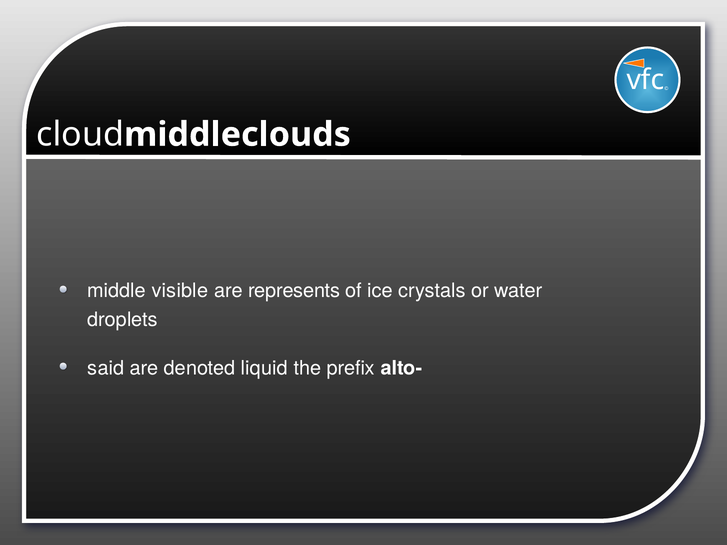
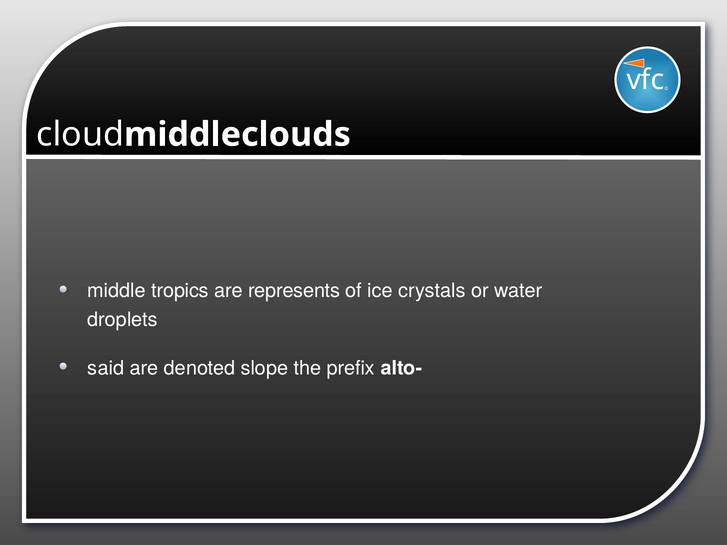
visible: visible -> tropics (180, 291)
liquid: liquid -> slope (264, 368)
